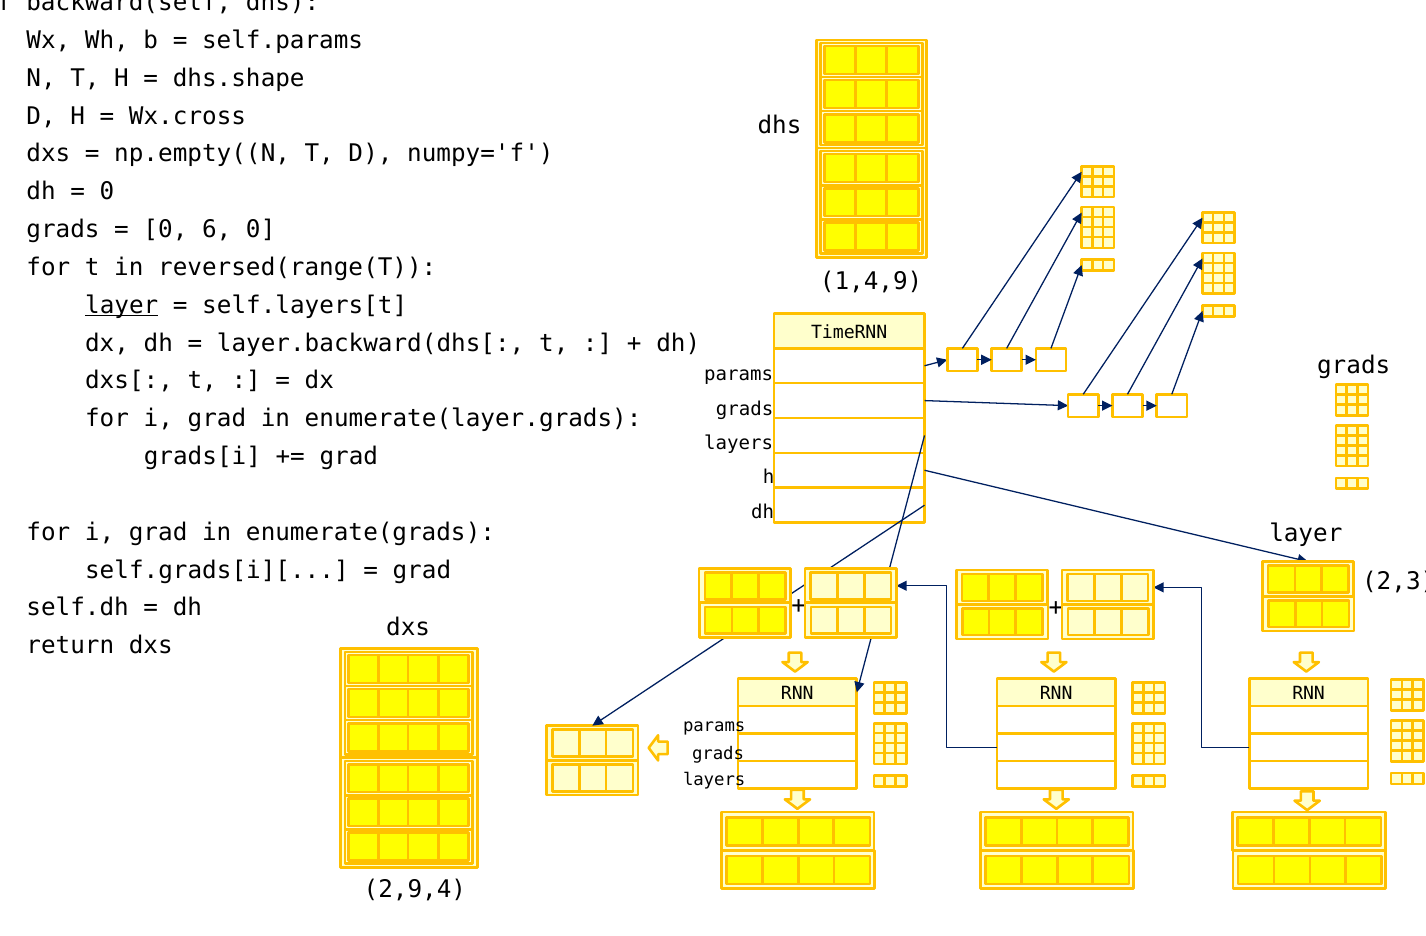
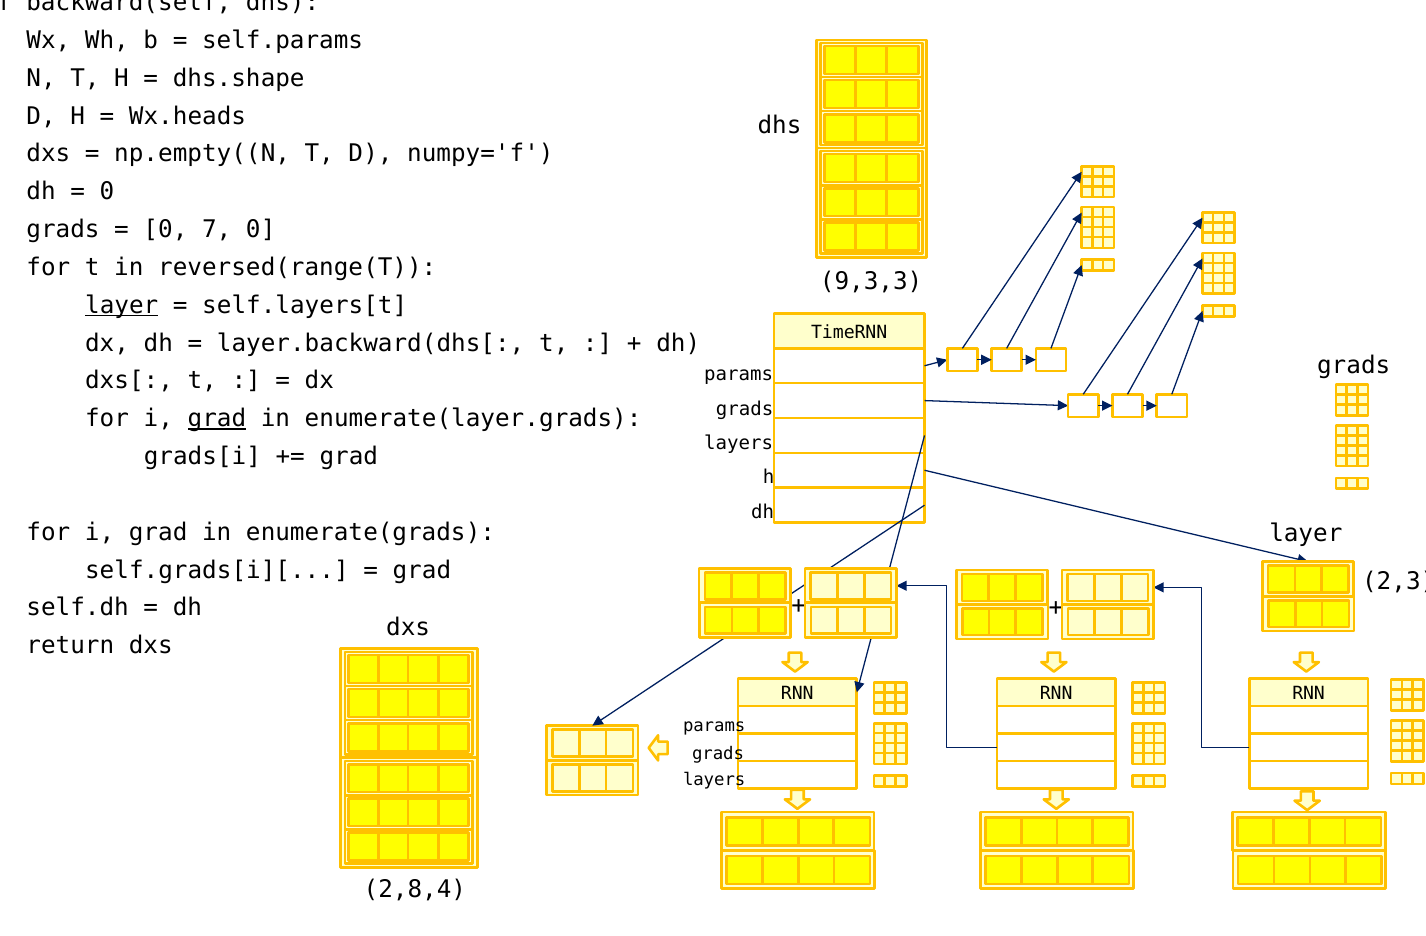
Wx.cross: Wx.cross -> Wx.heads (187, 116)
6: 6 -> 7 (217, 230)
1,4,9: 1,4,9 -> 9,3,3 (871, 282)
grad underline: none -> present (217, 419)
2,9,4: 2,9,4 -> 2,8,4 (415, 890)
